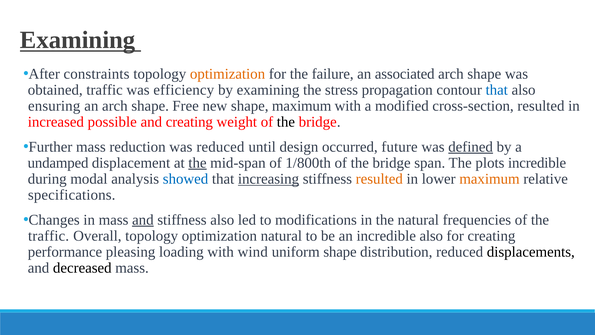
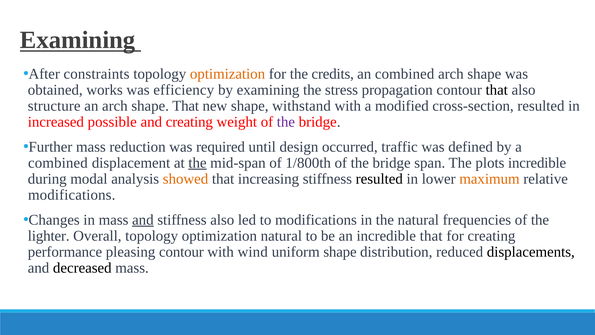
failure: failure -> credits (333, 74)
an associated: associated -> combined (405, 74)
obtained traffic: traffic -> works (105, 90)
that colour: blue -> black (497, 90)
ensuring: ensuring -> structure (54, 106)
shape Free: Free -> That (186, 106)
shape maximum: maximum -> withstand (302, 106)
the colour: black -> purple (286, 122)
was reduced: reduced -> required (221, 147)
future: future -> traffic (400, 147)
defined underline: present -> none (471, 147)
undamped: undamped -> combined (58, 163)
showed colour: blue -> orange (186, 179)
increasing underline: present -> none (269, 179)
resulted colour: orange -> black (379, 179)
specifications: specifications -> modifications (72, 195)
traffic: traffic -> lighter (49, 236)
incredible also: also -> that (431, 236)
pleasing loading: loading -> contour (181, 252)
